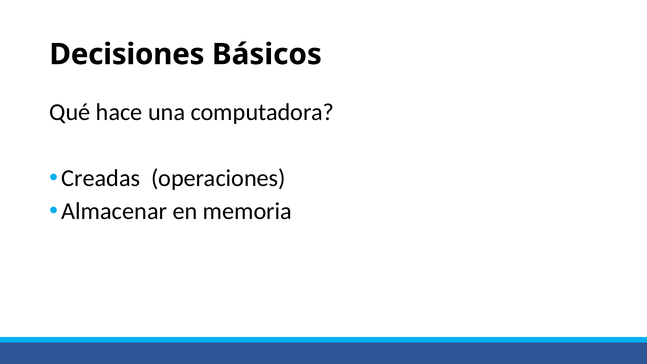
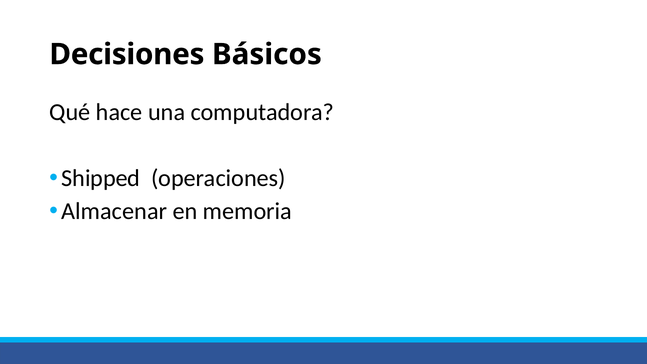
Creadas: Creadas -> Shipped (101, 178)
